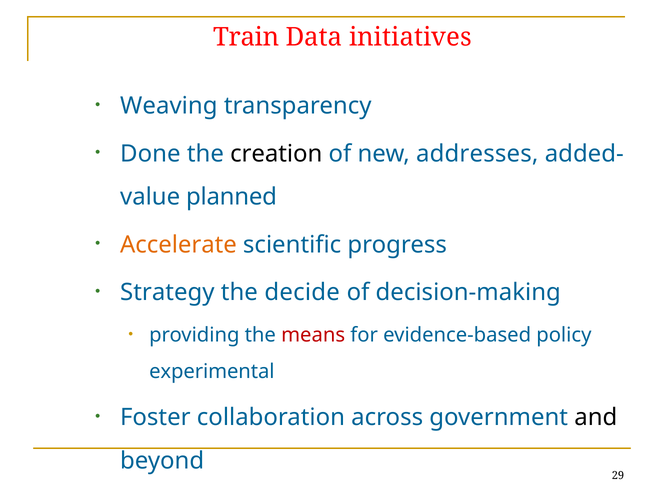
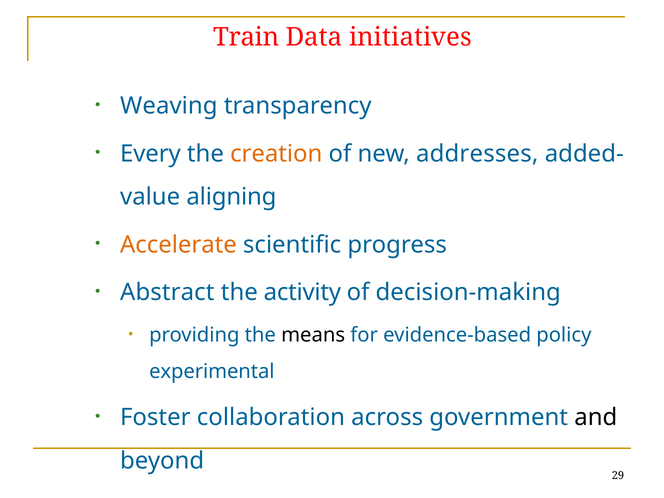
Done: Done -> Every (150, 154)
creation colour: black -> orange (276, 154)
planned: planned -> aligning (231, 197)
Strategy: Strategy -> Abstract (167, 293)
decide: decide -> activity (302, 293)
means colour: red -> black (313, 335)
